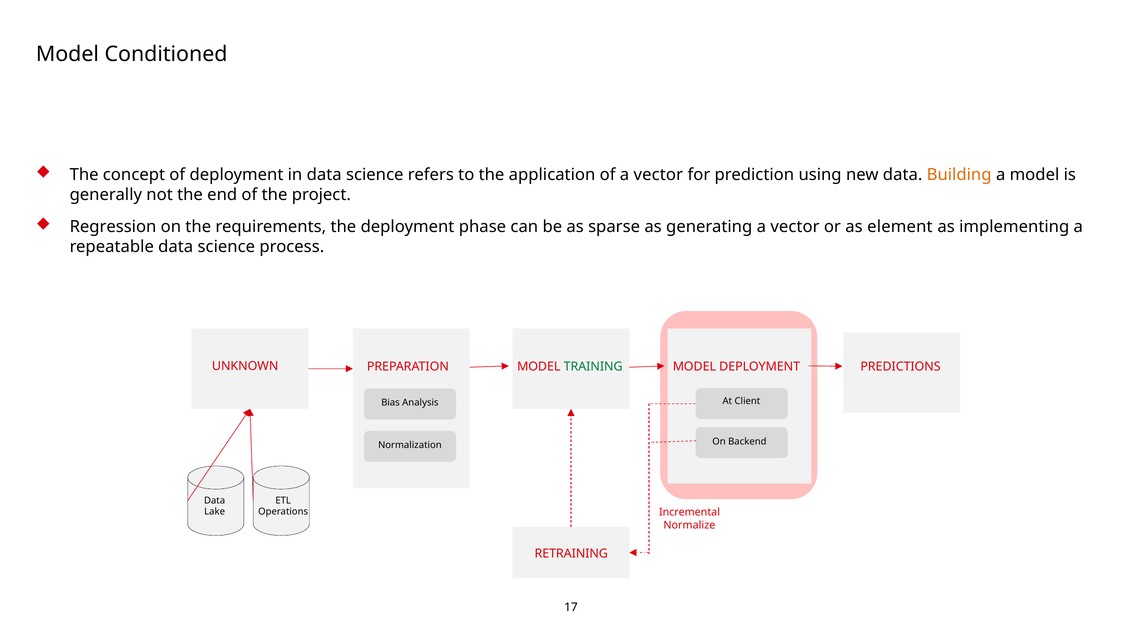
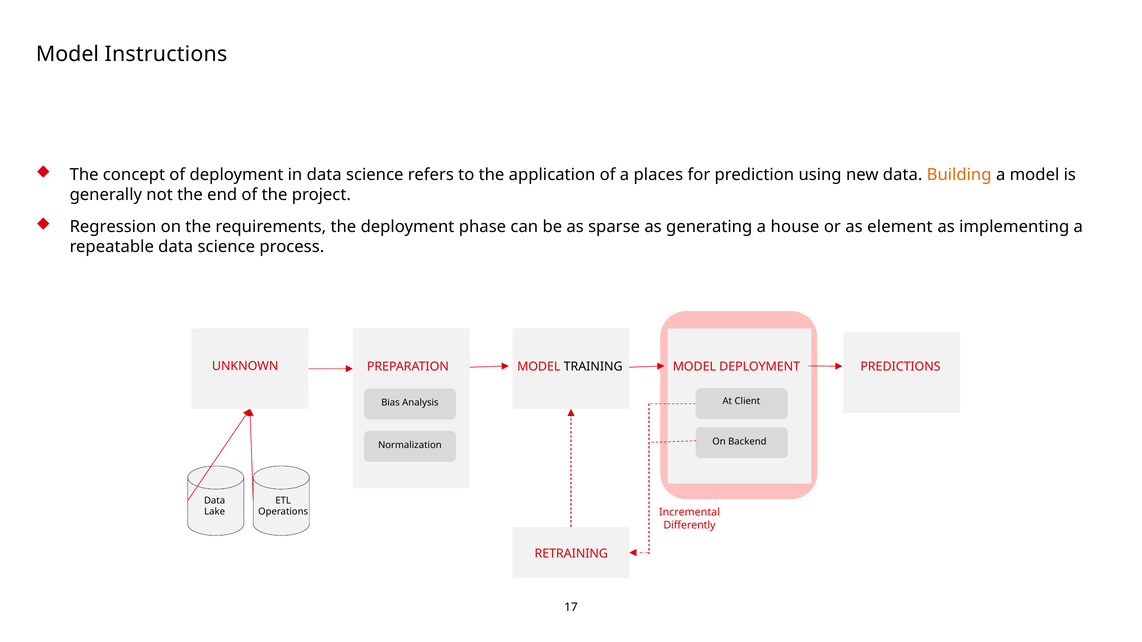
Conditioned: Conditioned -> Instructions (166, 54)
of a vector: vector -> places (658, 175)
generating a vector: vector -> house (795, 227)
TRAINING colour: green -> black (593, 367)
Normalize: Normalize -> Differently (689, 525)
